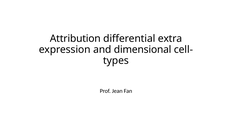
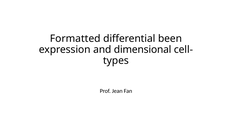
Attribution: Attribution -> Formatted (75, 38)
extra: extra -> been (170, 38)
